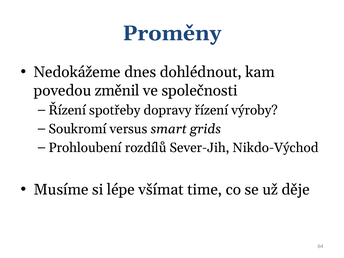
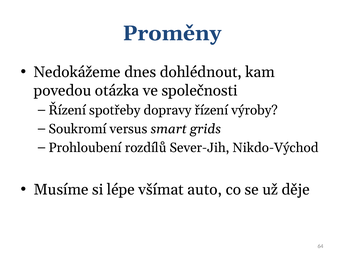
změnil: změnil -> otázka (117, 91)
time: time -> auto (205, 190)
